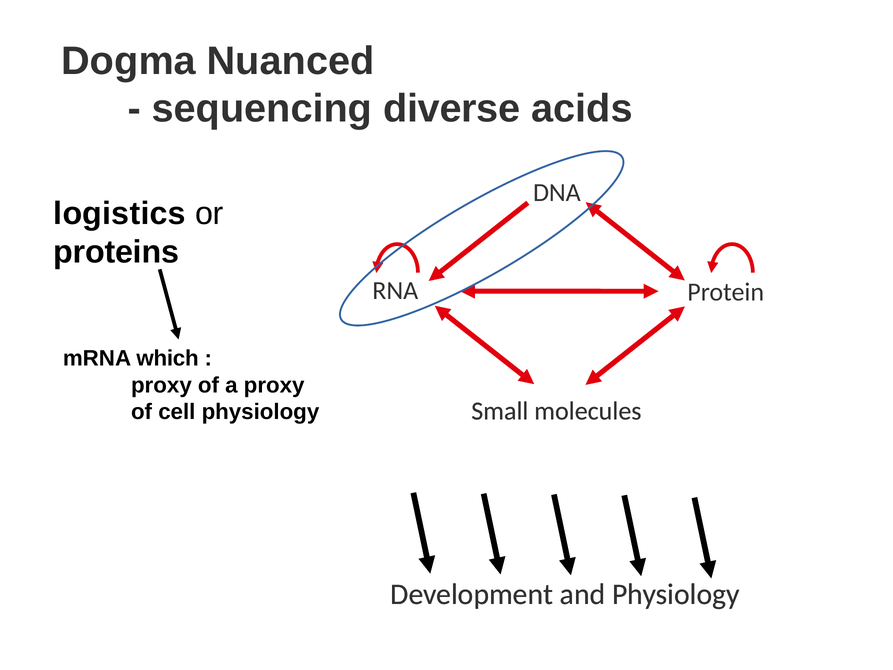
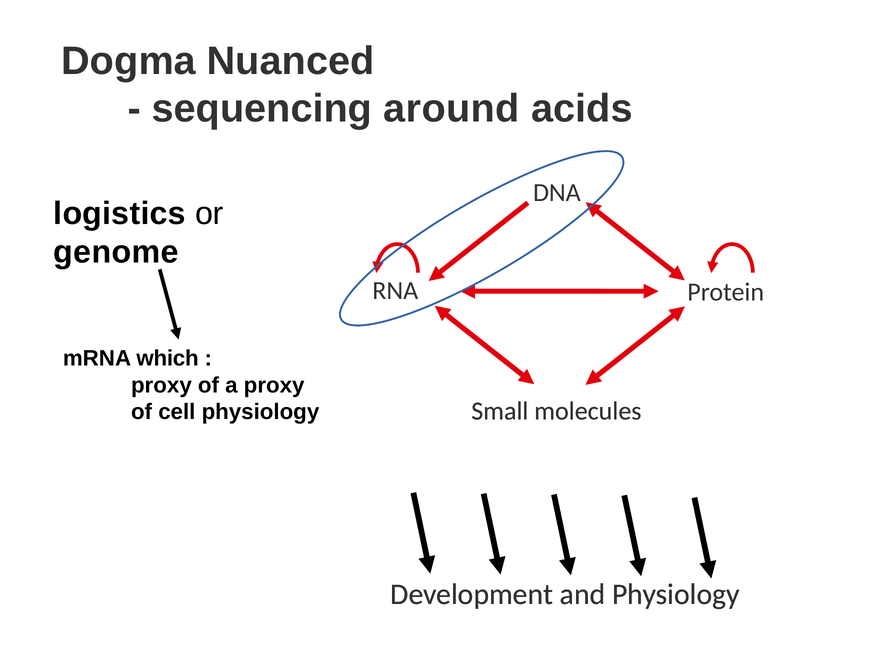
diverse: diverse -> around (451, 109)
proteins: proteins -> genome (116, 252)
